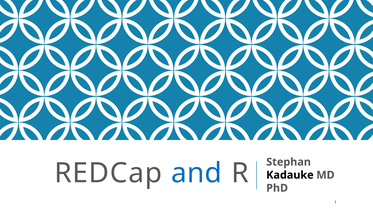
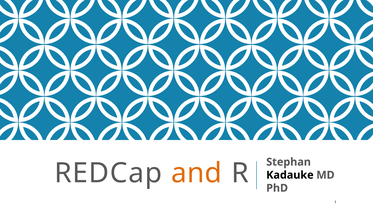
and colour: blue -> orange (196, 173)
